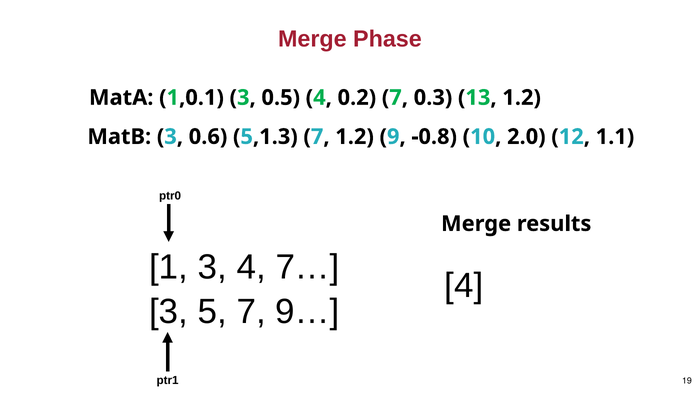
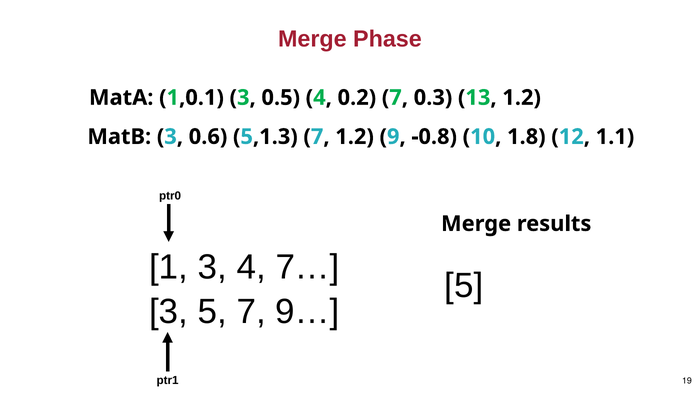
2.0: 2.0 -> 1.8 (526, 137)
4: 4 -> 5 (464, 285)
